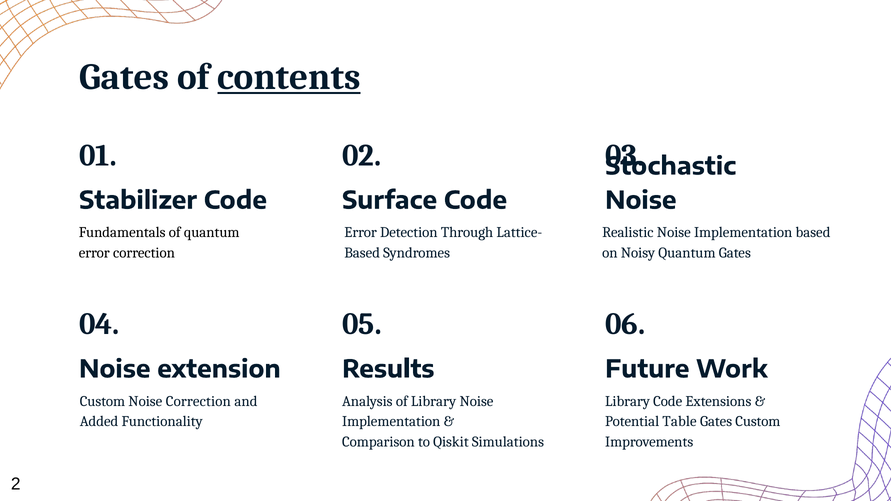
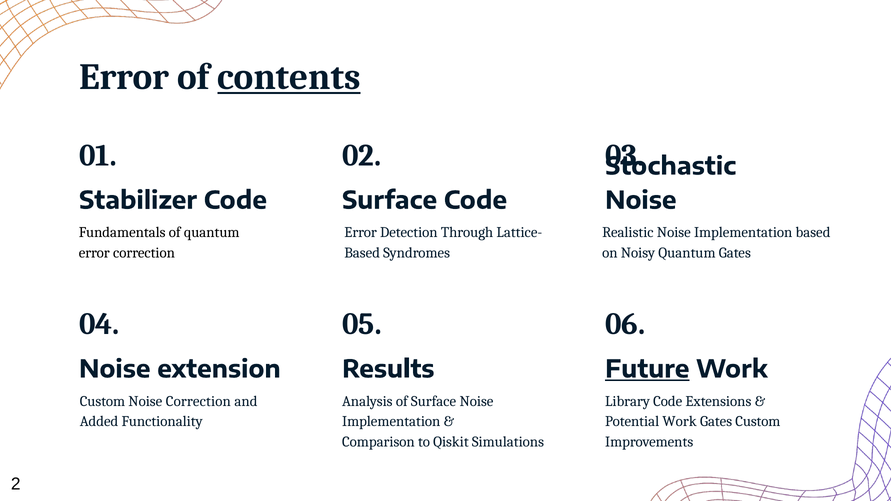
Gates: Gates -> Error (124, 77)
Future underline: none -> present (647, 370)
of Library: Library -> Surface (434, 401)
Potential Table: Table -> Work (680, 422)
